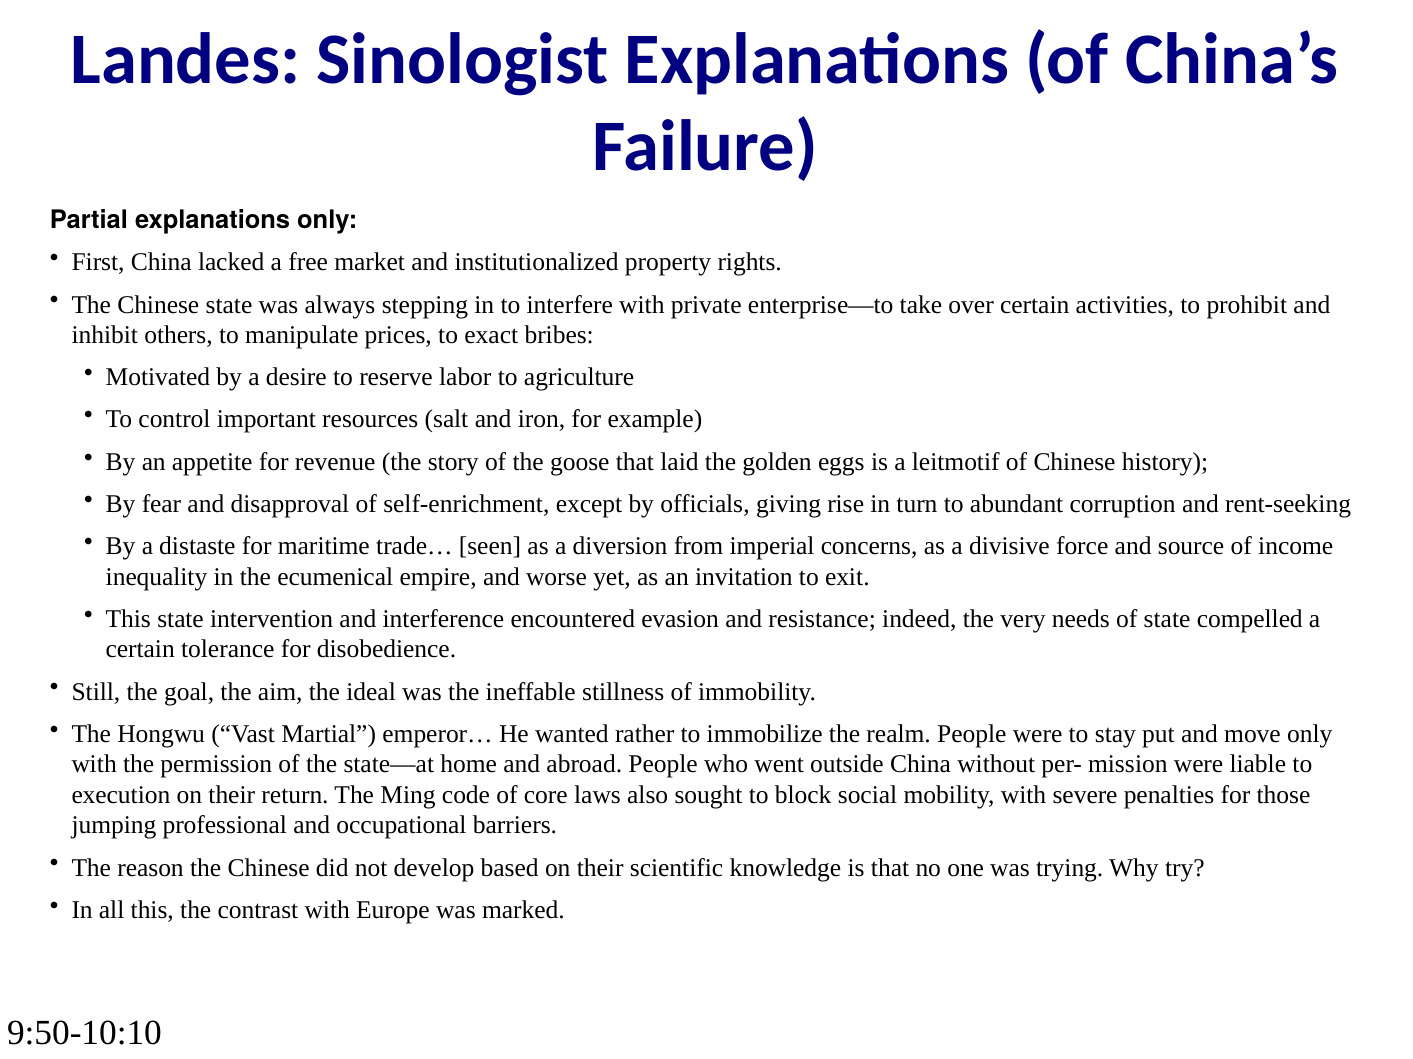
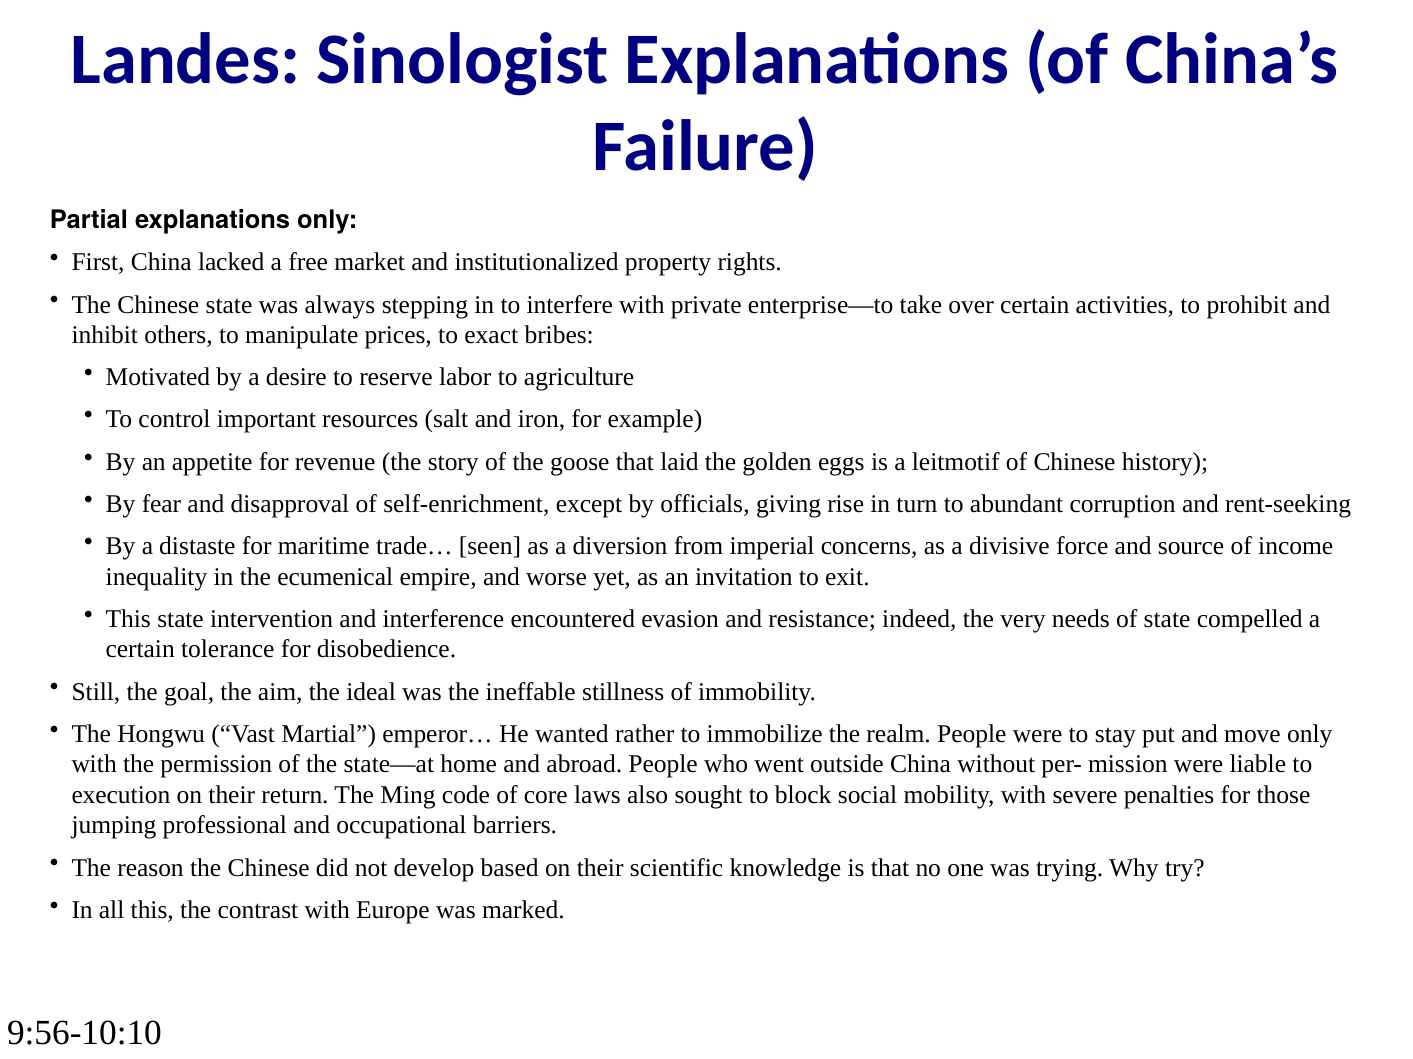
9:50-10:10: 9:50-10:10 -> 9:56-10:10 (84, 1033)
